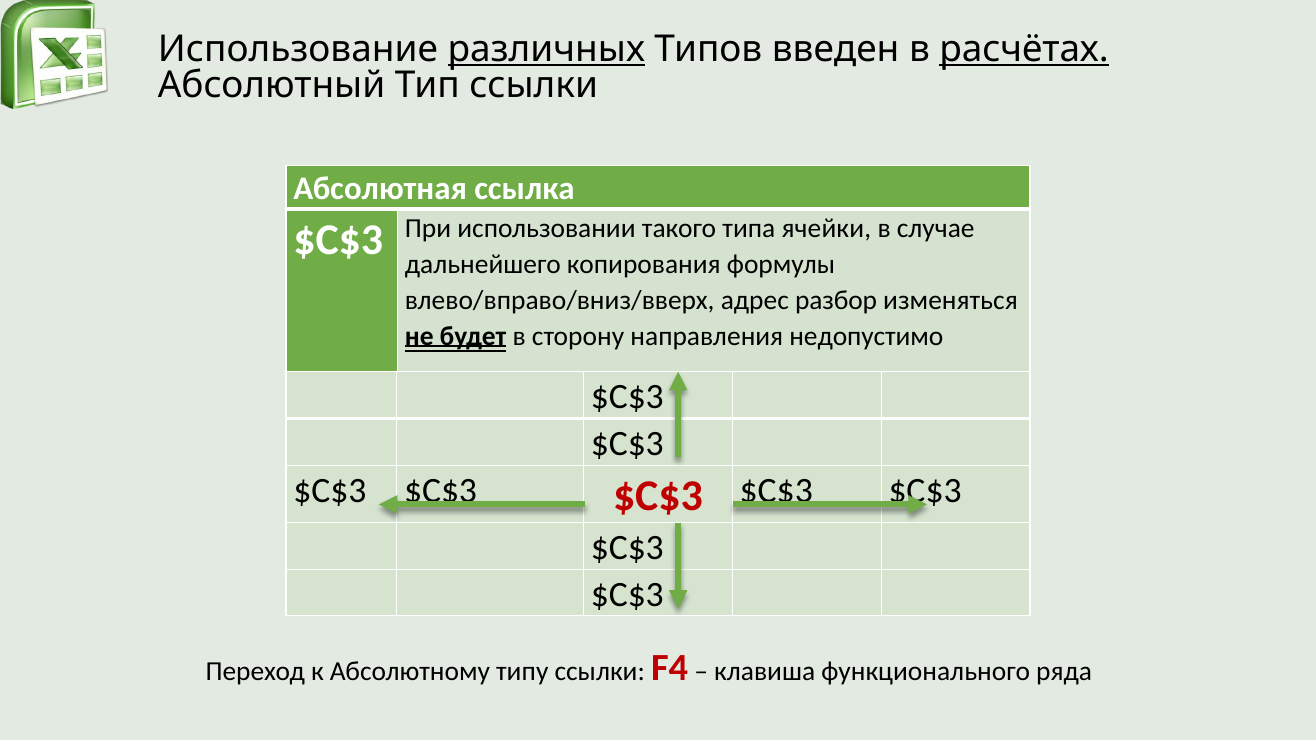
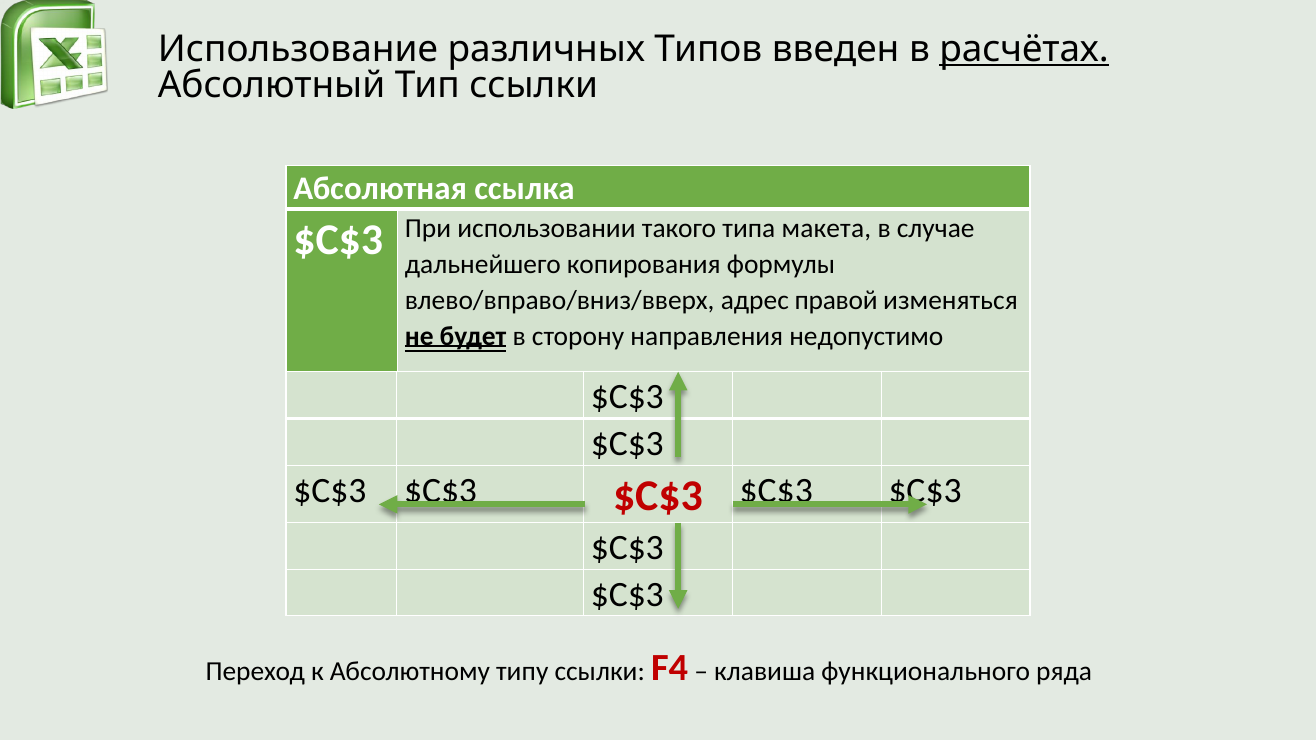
различных underline: present -> none (546, 49)
ячейки: ячейки -> макета (826, 228)
разбор: разбор -> правой (836, 300)
